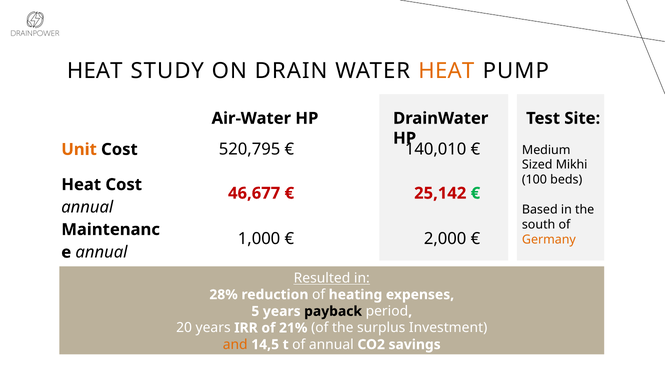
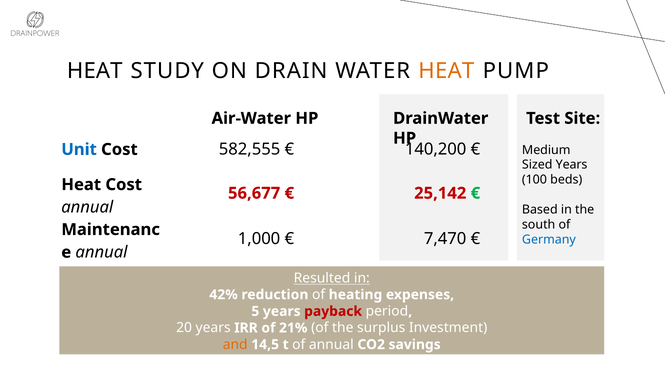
Unit colour: orange -> blue (79, 149)
520,795: 520,795 -> 582,555 (250, 149)
140,010: 140,010 -> 140,200 (436, 149)
Sized Mikhi: Mikhi -> Years (572, 165)
46,677: 46,677 -> 56,677 (254, 193)
2,000: 2,000 -> 7,470 (445, 239)
Germany colour: orange -> blue (549, 240)
28%: 28% -> 42% (224, 295)
payback colour: black -> red (333, 311)
